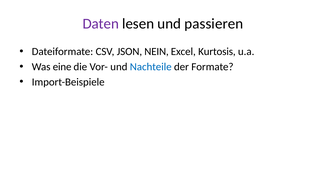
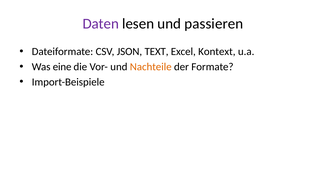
NEIN: NEIN -> TEXT (157, 52)
Kurtosis: Kurtosis -> Kontext (217, 52)
Nachteile colour: blue -> orange (151, 67)
